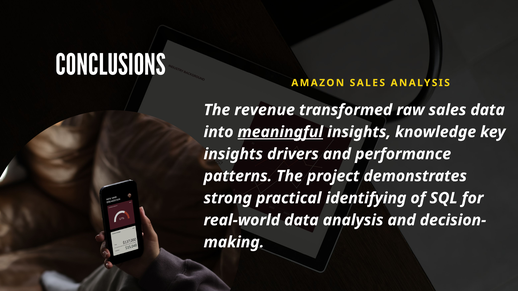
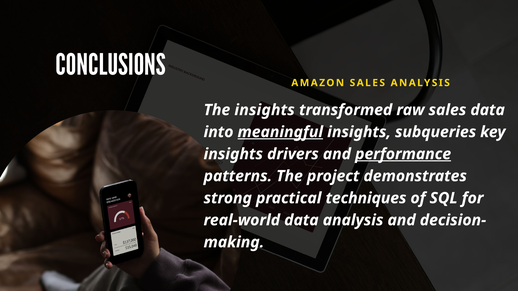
The revenue: revenue -> insights (265, 110)
knowledge: knowledge -> subqueries (436, 132)
performance underline: none -> present (403, 154)
identifying: identifying -> techniques (366, 198)
